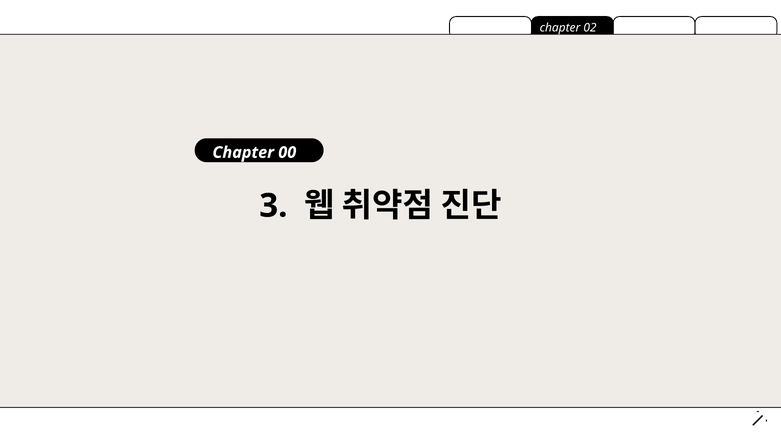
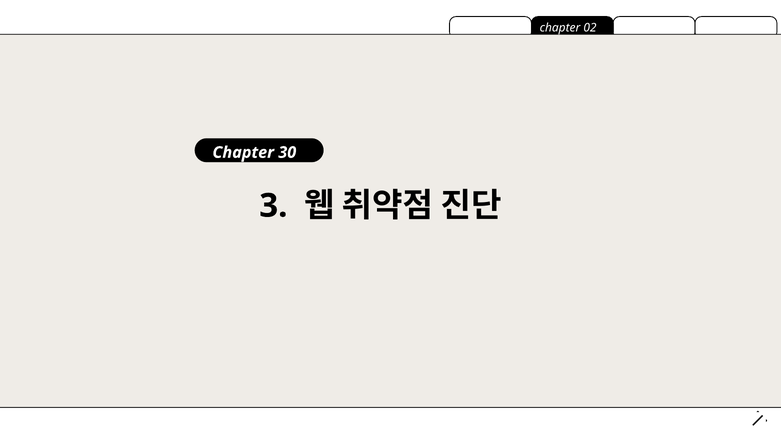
00: 00 -> 30 (287, 153)
